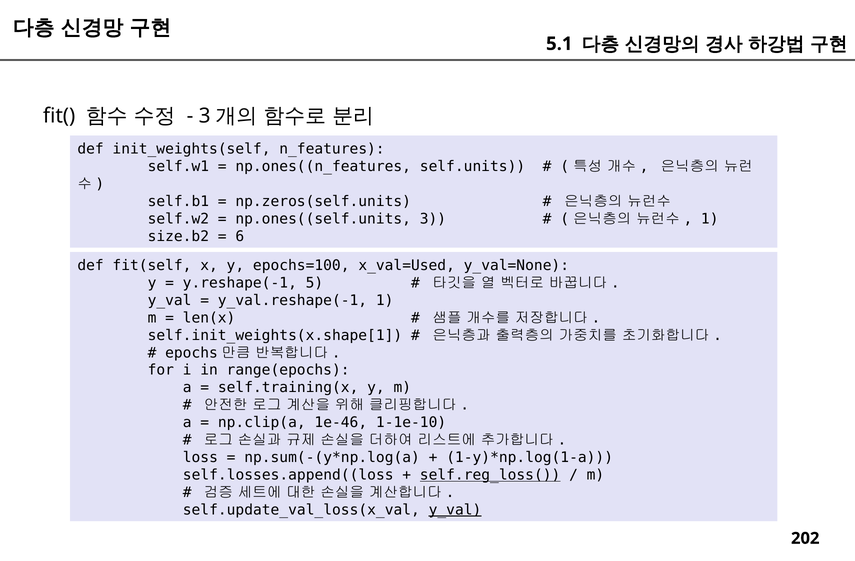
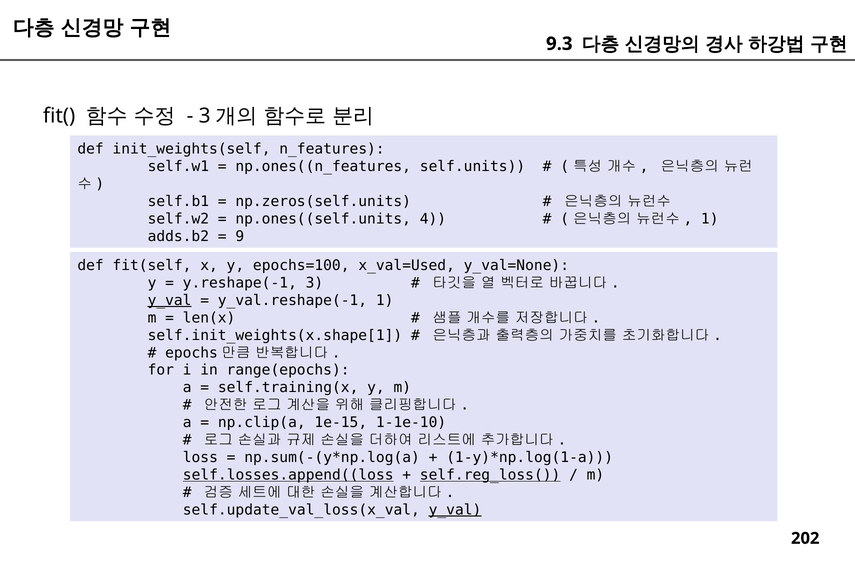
5.1: 5.1 -> 9.3 (559, 44)
3: 3 -> 4 (433, 219)
size.b2: size.b2 -> adds.b2 (178, 237)
6: 6 -> 9 (240, 237)
5: 5 -> 3 (314, 283)
y_val underline: none -> present (170, 301)
1e-46: 1e-46 -> 1e-15 (341, 423)
self.losses.append((loss underline: none -> present (288, 475)
